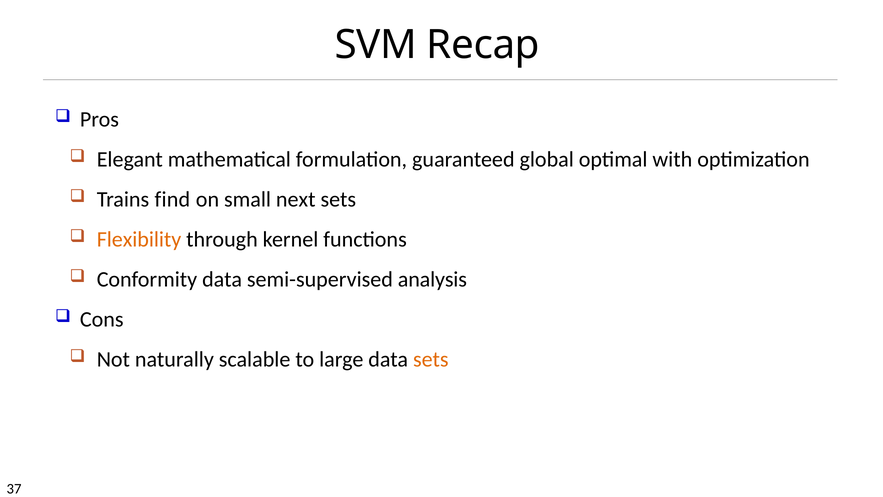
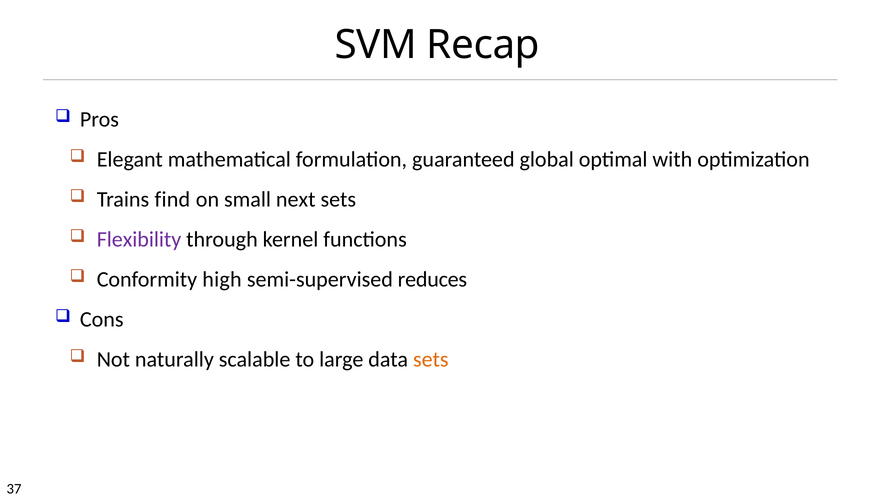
Flexibility colour: orange -> purple (139, 239)
Conformity data: data -> high (222, 279)
analysis: analysis -> reduces (432, 279)
